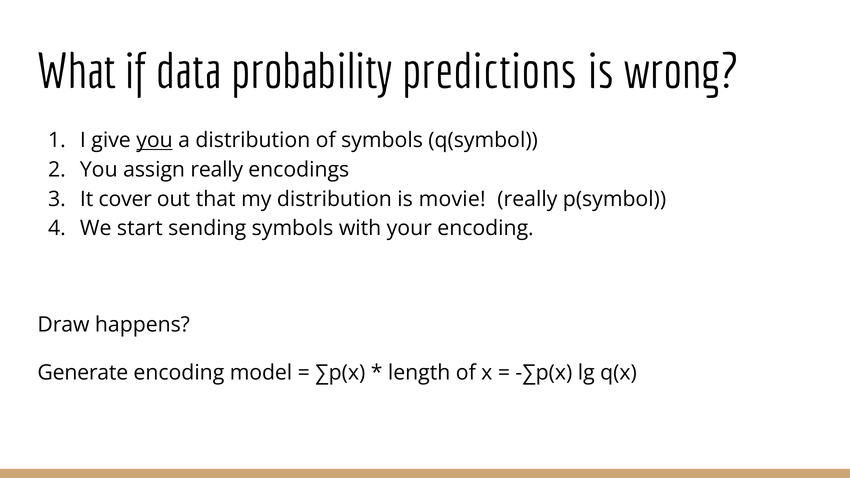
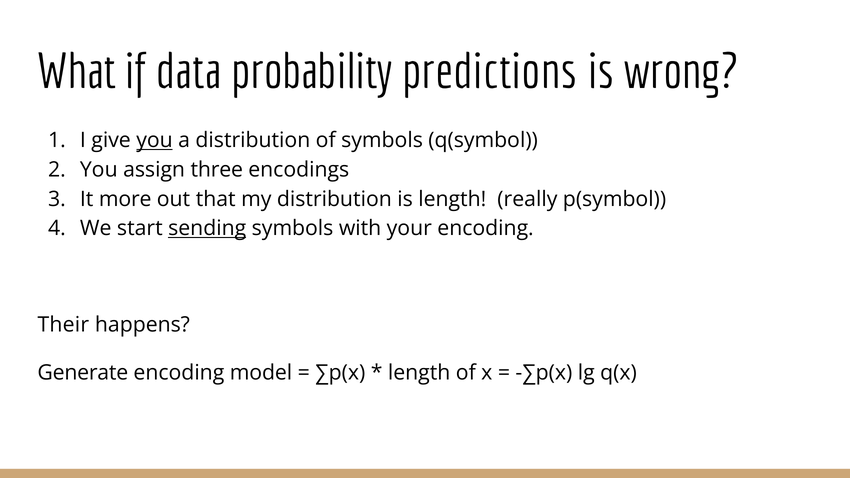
assign really: really -> three (217, 170)
cover: cover -> more (125, 199)
is movie: movie -> length (452, 199)
sending underline: none -> present (207, 228)
Draw: Draw -> Their (63, 325)
